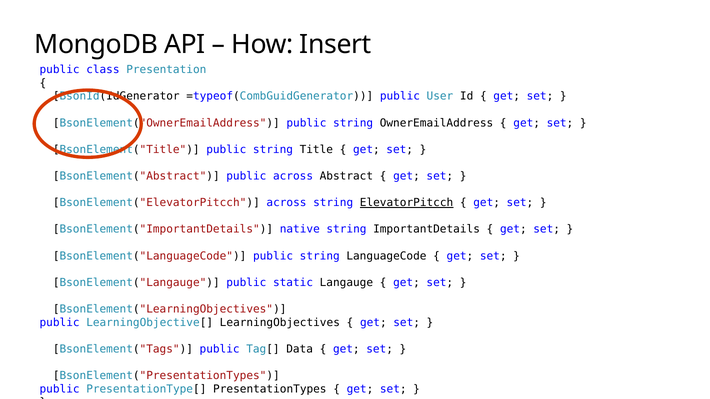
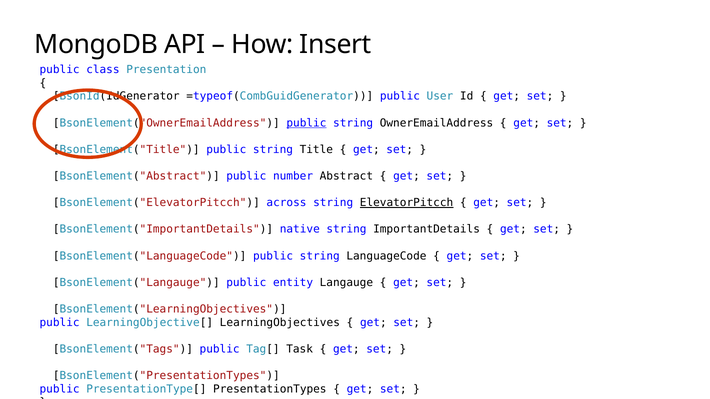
public underline: none -> present (306, 123)
public across: across -> number (293, 176)
static: static -> entity (293, 283)
Data: Data -> Task (300, 349)
